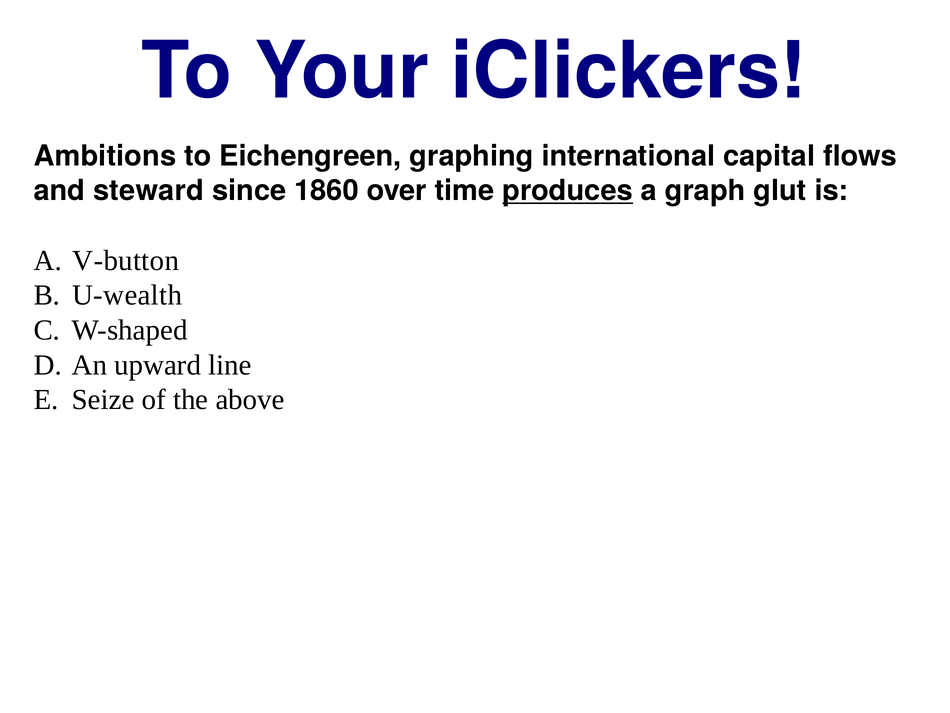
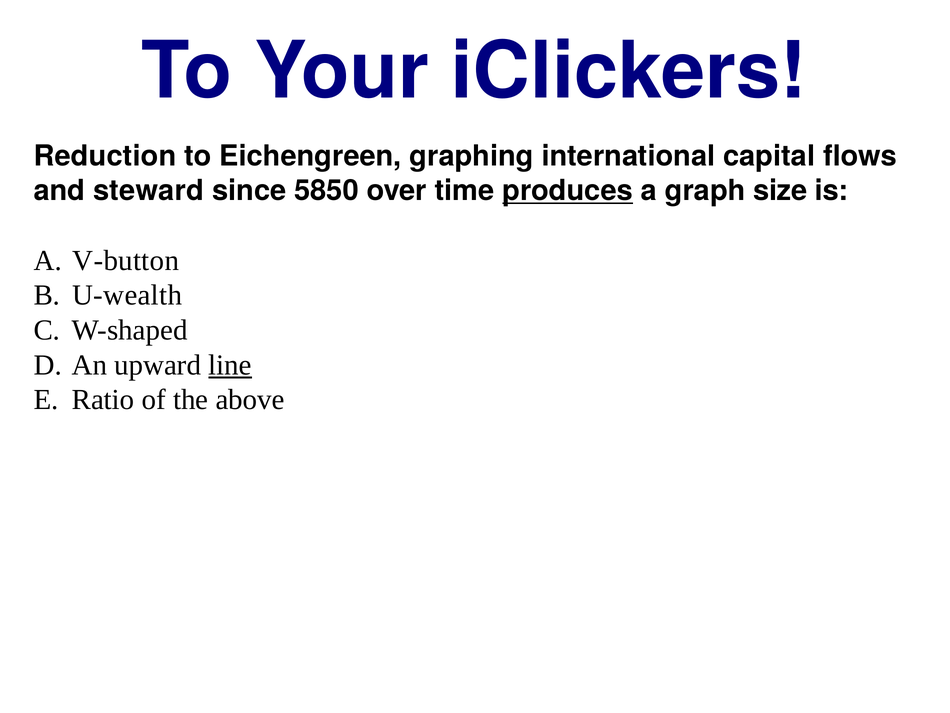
Ambitions: Ambitions -> Reduction (105, 156)
1860: 1860 -> 5850 (326, 191)
glut: glut -> size (780, 191)
line underline: none -> present (230, 365)
Seize: Seize -> Ratio (103, 400)
